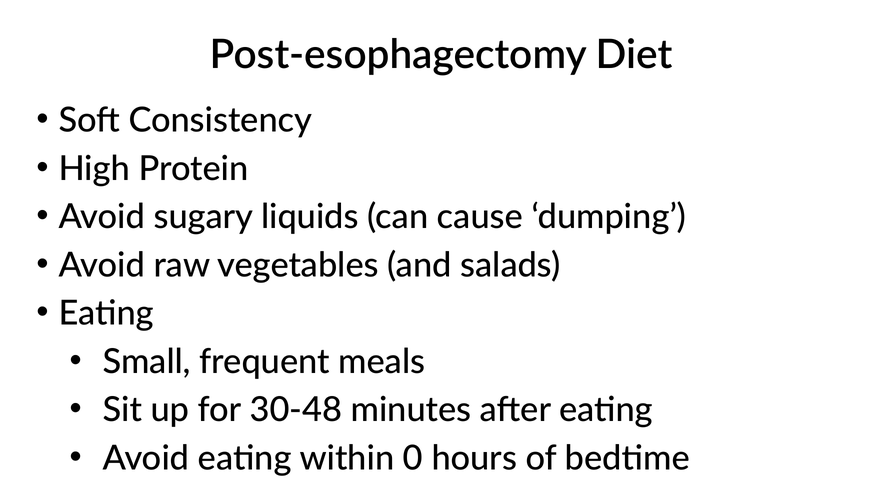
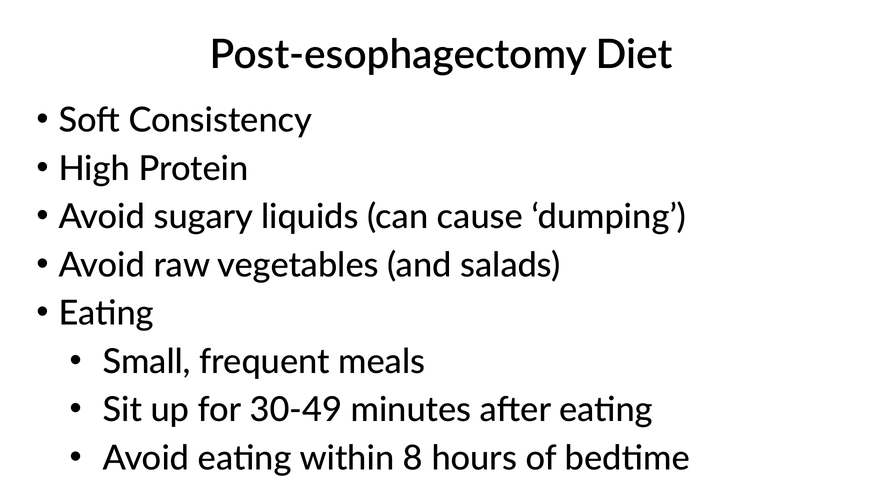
30-48: 30-48 -> 30-49 (296, 410)
0: 0 -> 8 (413, 458)
